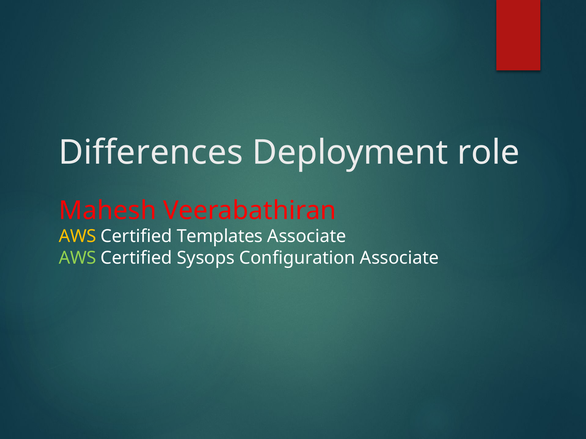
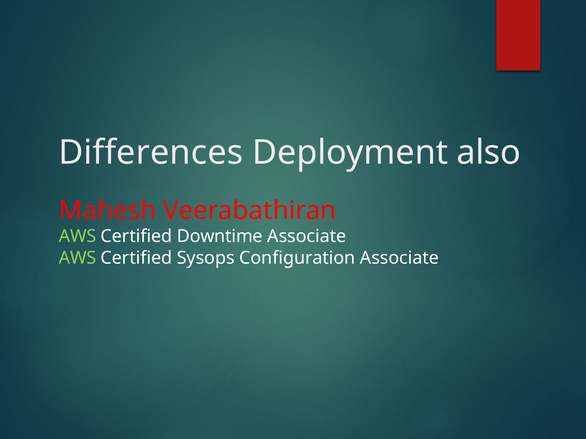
role: role -> also (489, 153)
AWS colour: yellow -> light green (78, 237)
Templates: Templates -> Downtime (220, 237)
